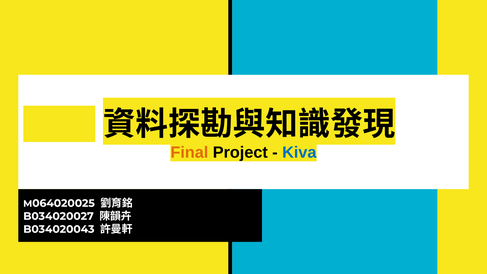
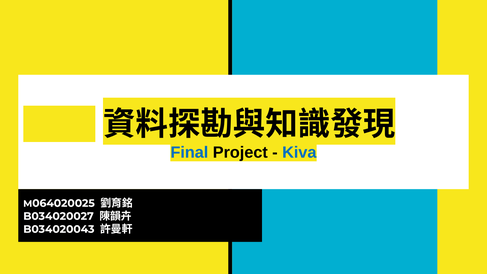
Final colour: orange -> blue (189, 153)
